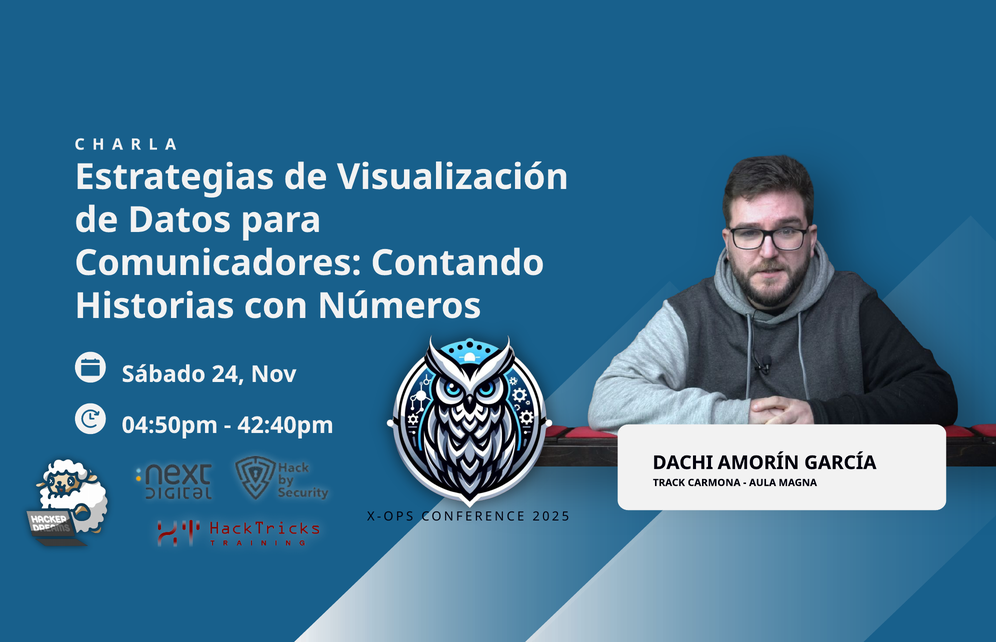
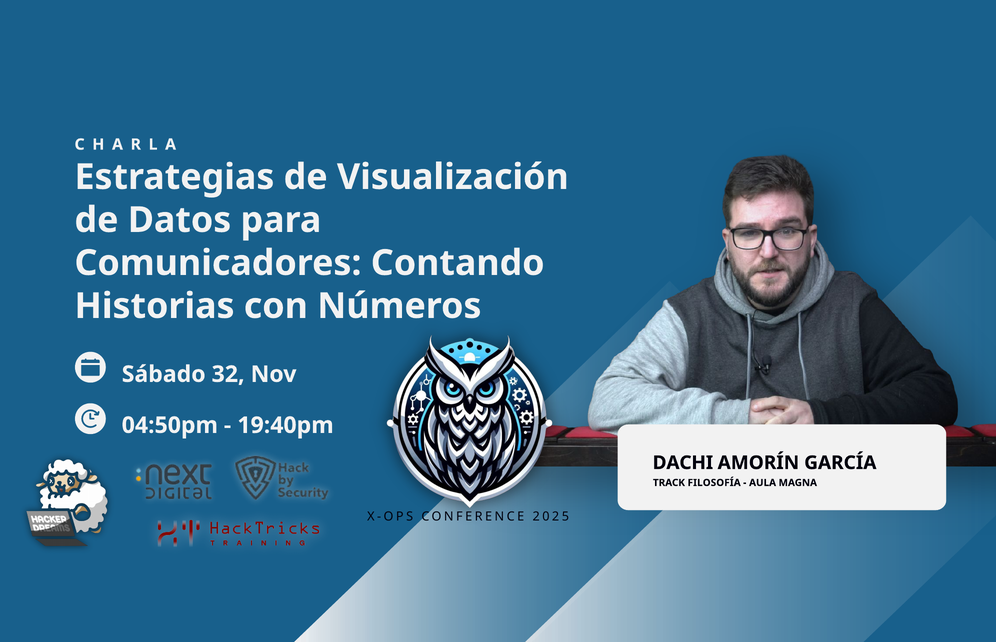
24: 24 -> 32 (228, 374)
42:40pm: 42:40pm -> 19:40pm (286, 425)
CARMONA: CARMONA -> FILOSOFÍA (714, 482)
